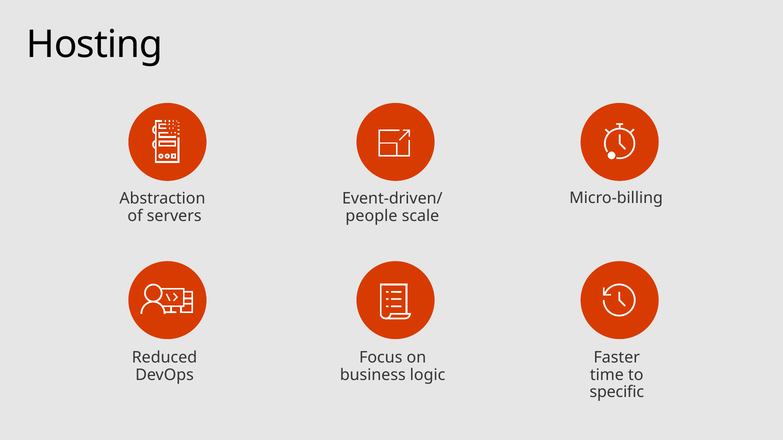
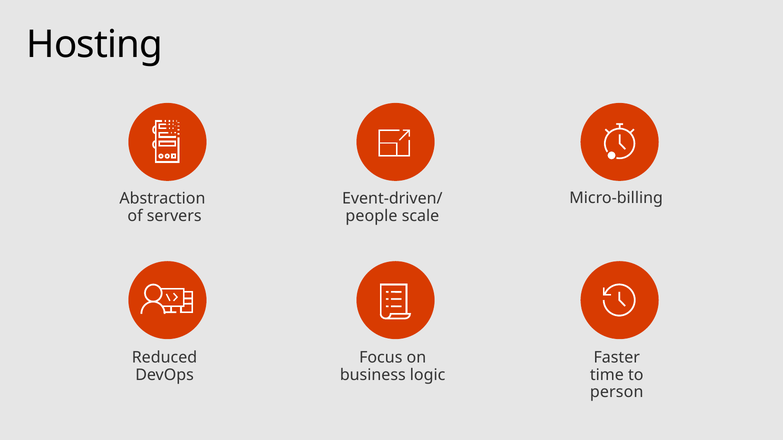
specific: specific -> person (617, 392)
